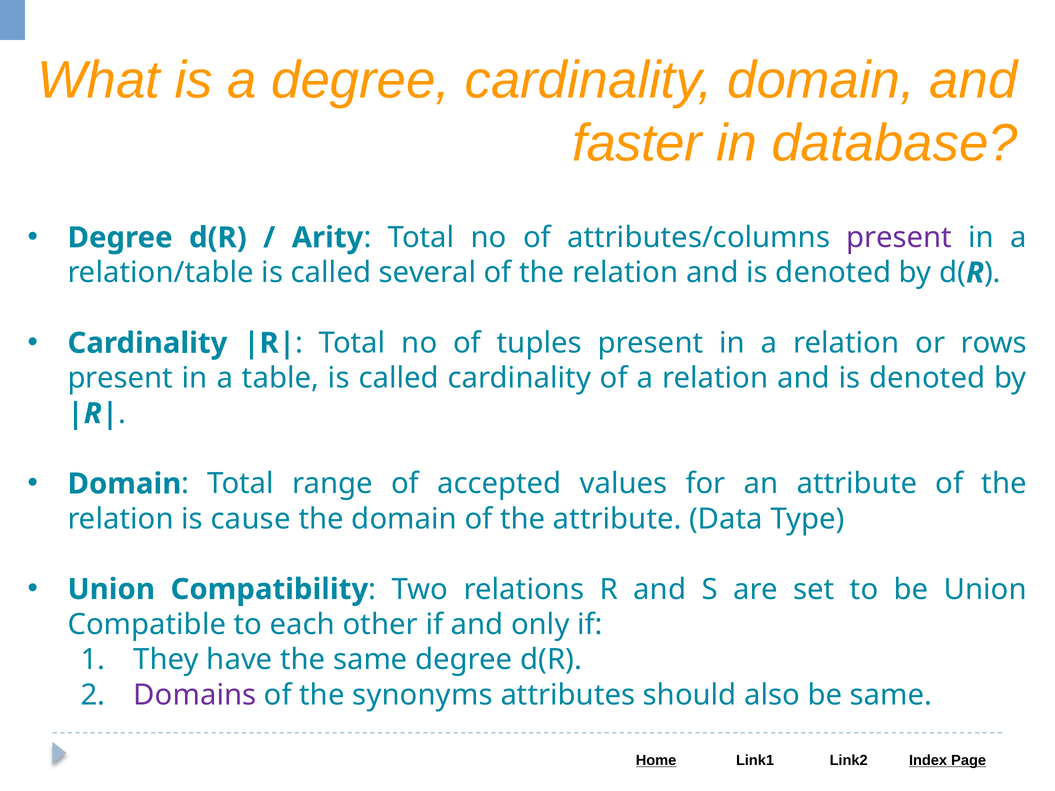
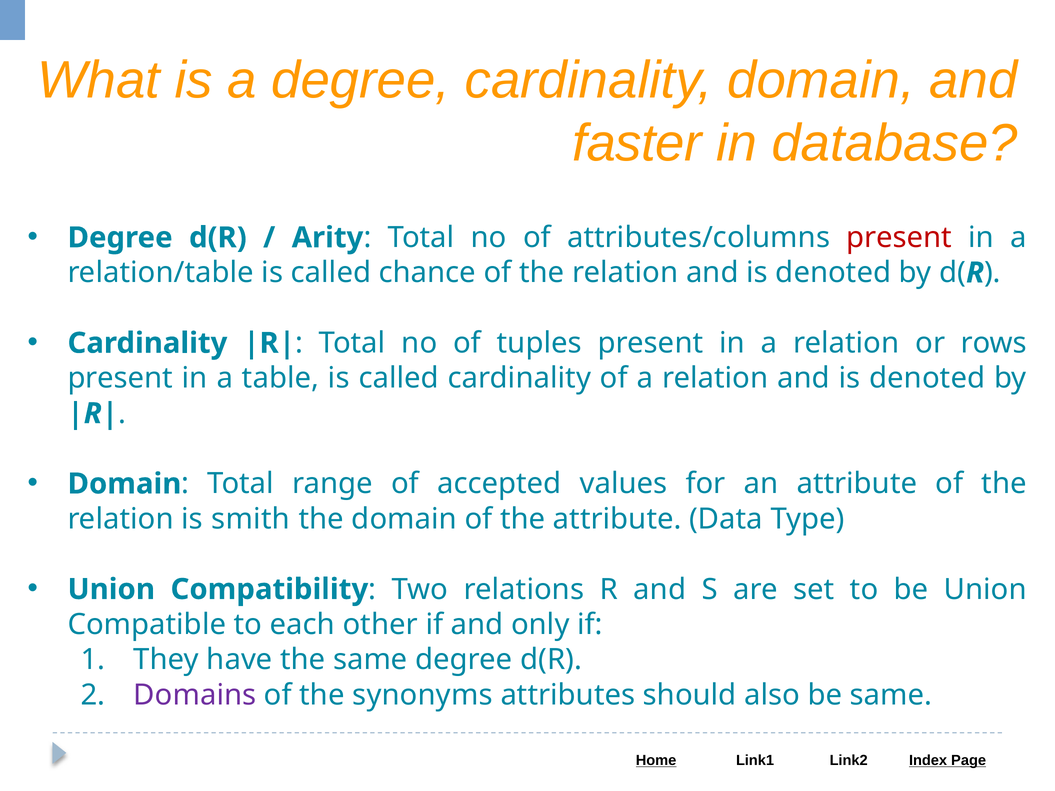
present colour: purple -> red (899, 238)
several: several -> chance (427, 273)
cause: cause -> smith (251, 519)
